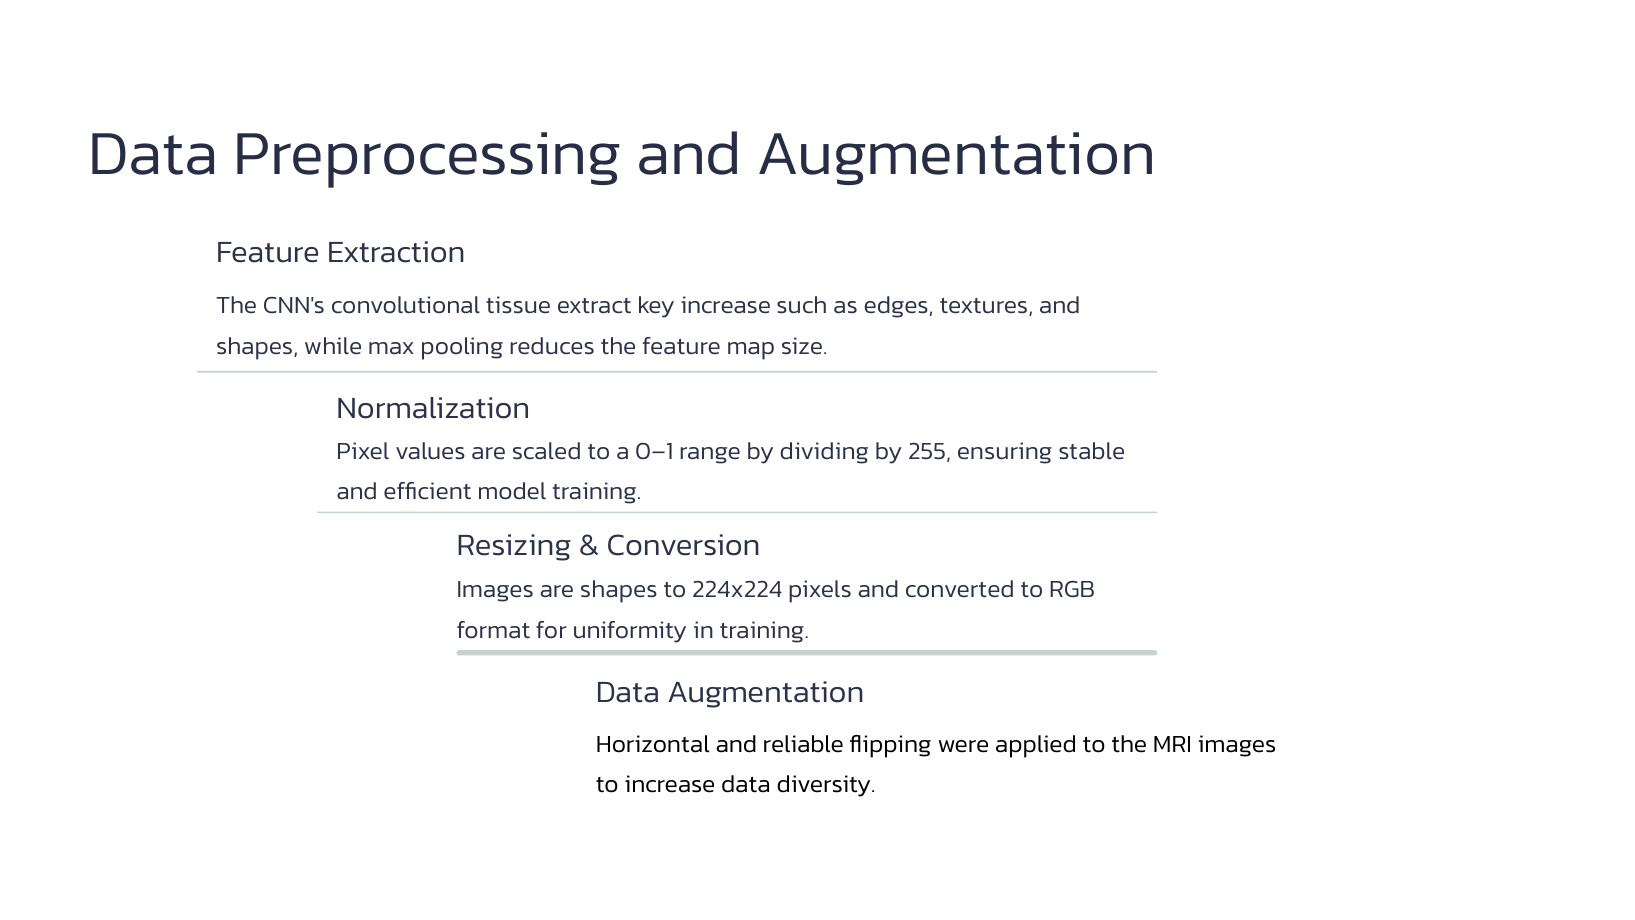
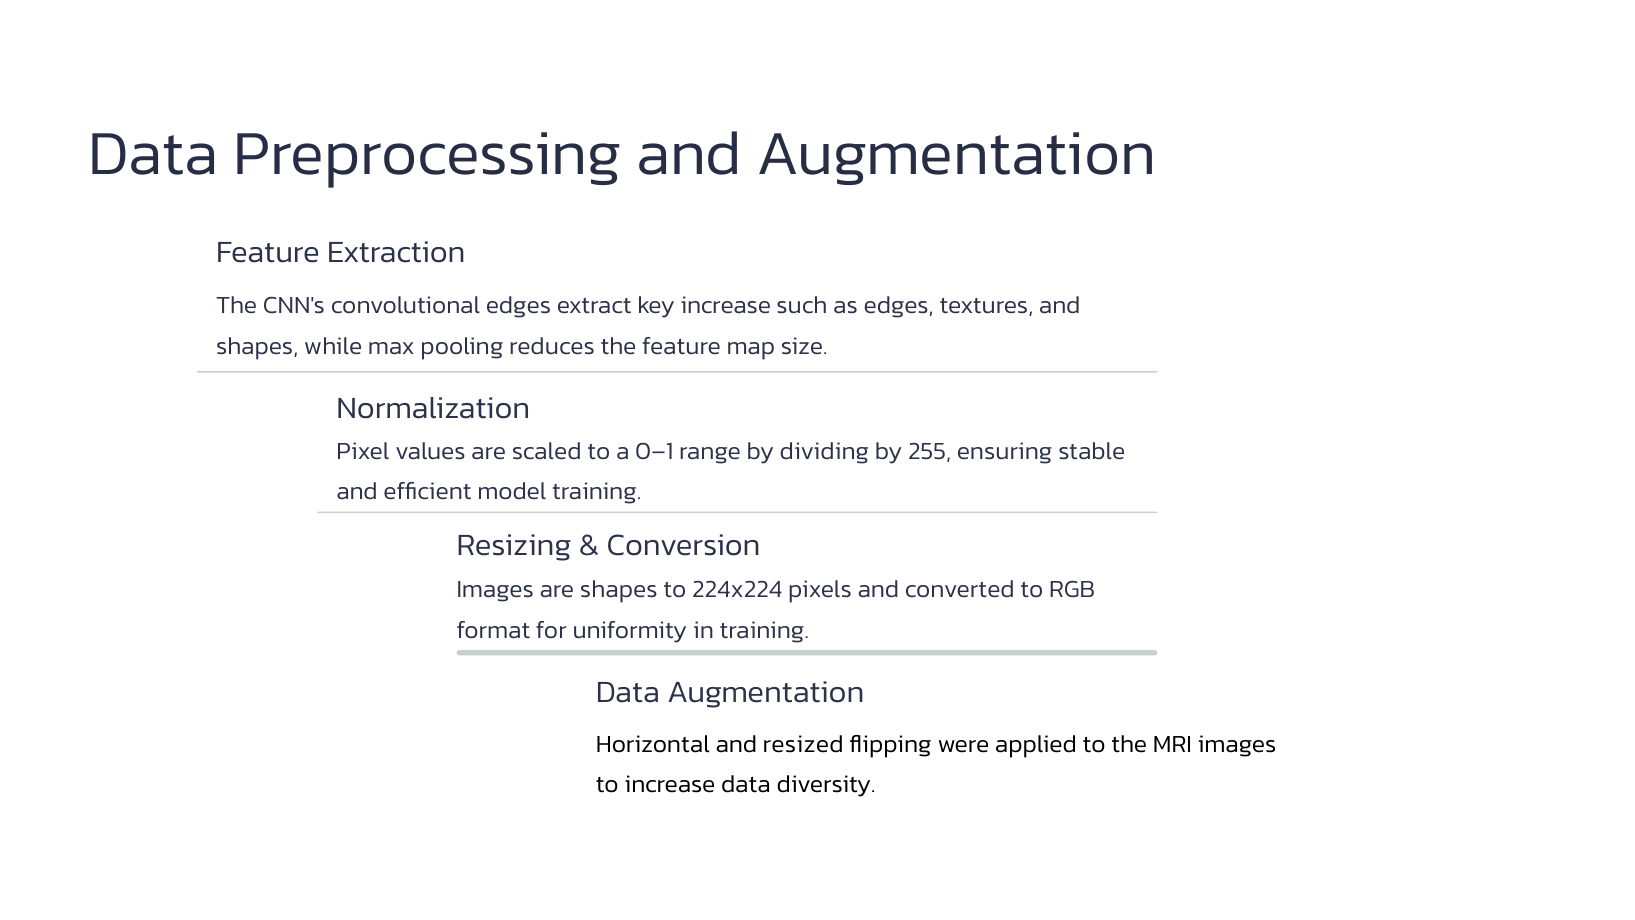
convolutional tissue: tissue -> edges (518, 305)
reliable: reliable -> resized (803, 744)
